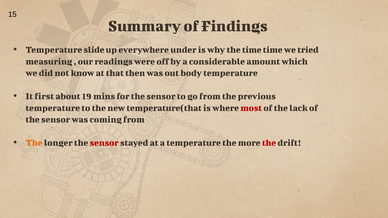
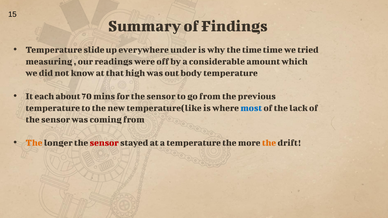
then: then -> high (135, 73)
first: first -> each (44, 96)
19: 19 -> 70 (87, 96)
temperature(that: temperature(that -> temperature(like (164, 108)
most colour: red -> blue (251, 108)
the colour: red -> orange (269, 143)
